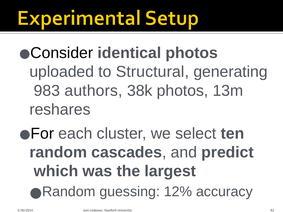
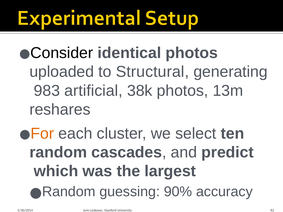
authors: authors -> artificial (93, 91)
For colour: black -> orange (42, 134)
12%: 12% -> 90% (178, 192)
